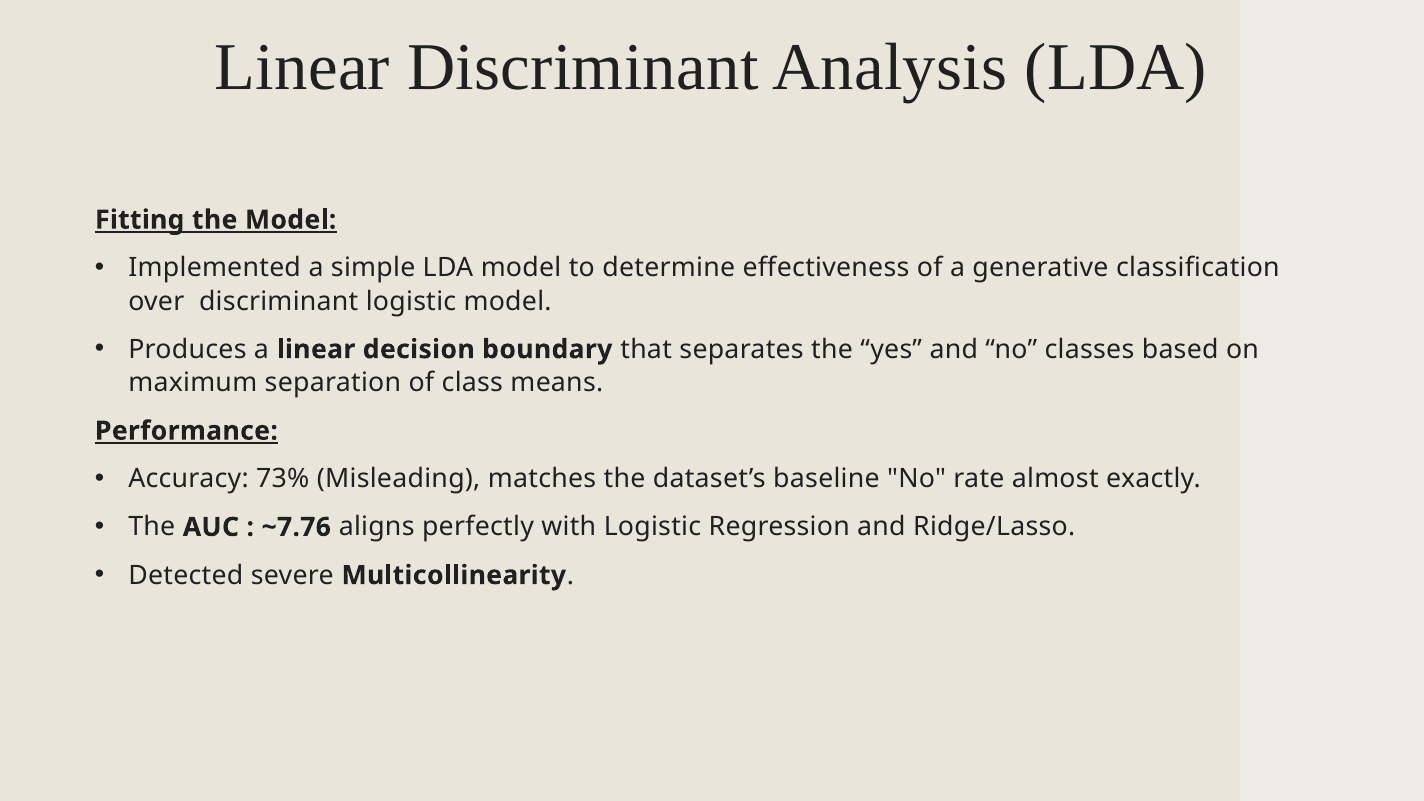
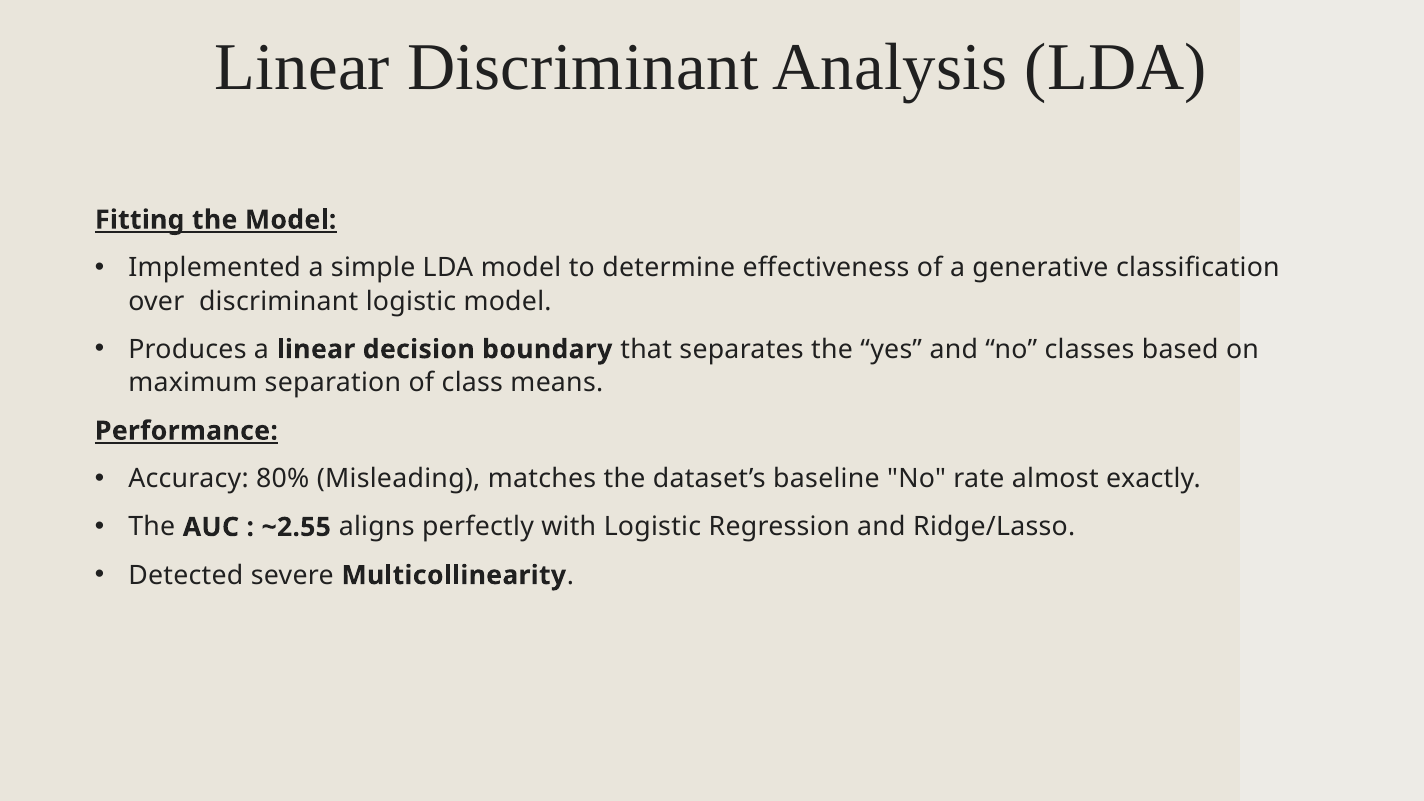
73%: 73% -> 80% (283, 479)
~7.76: ~7.76 -> ~2.55 (296, 527)
